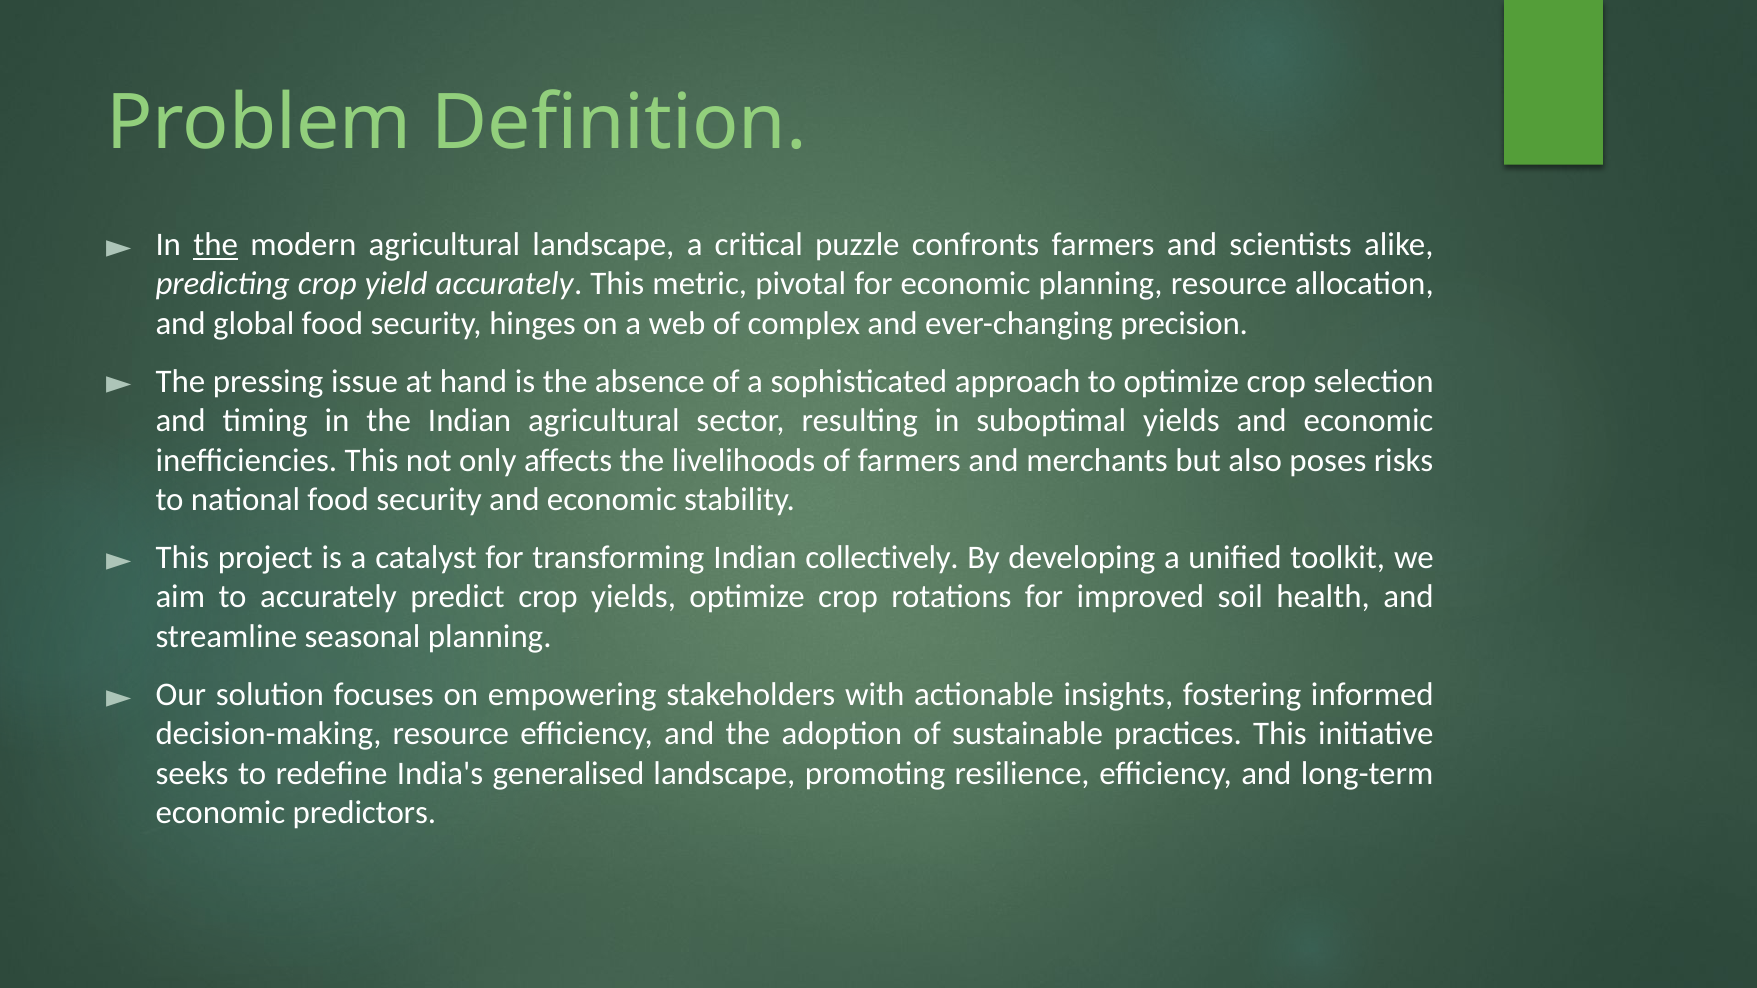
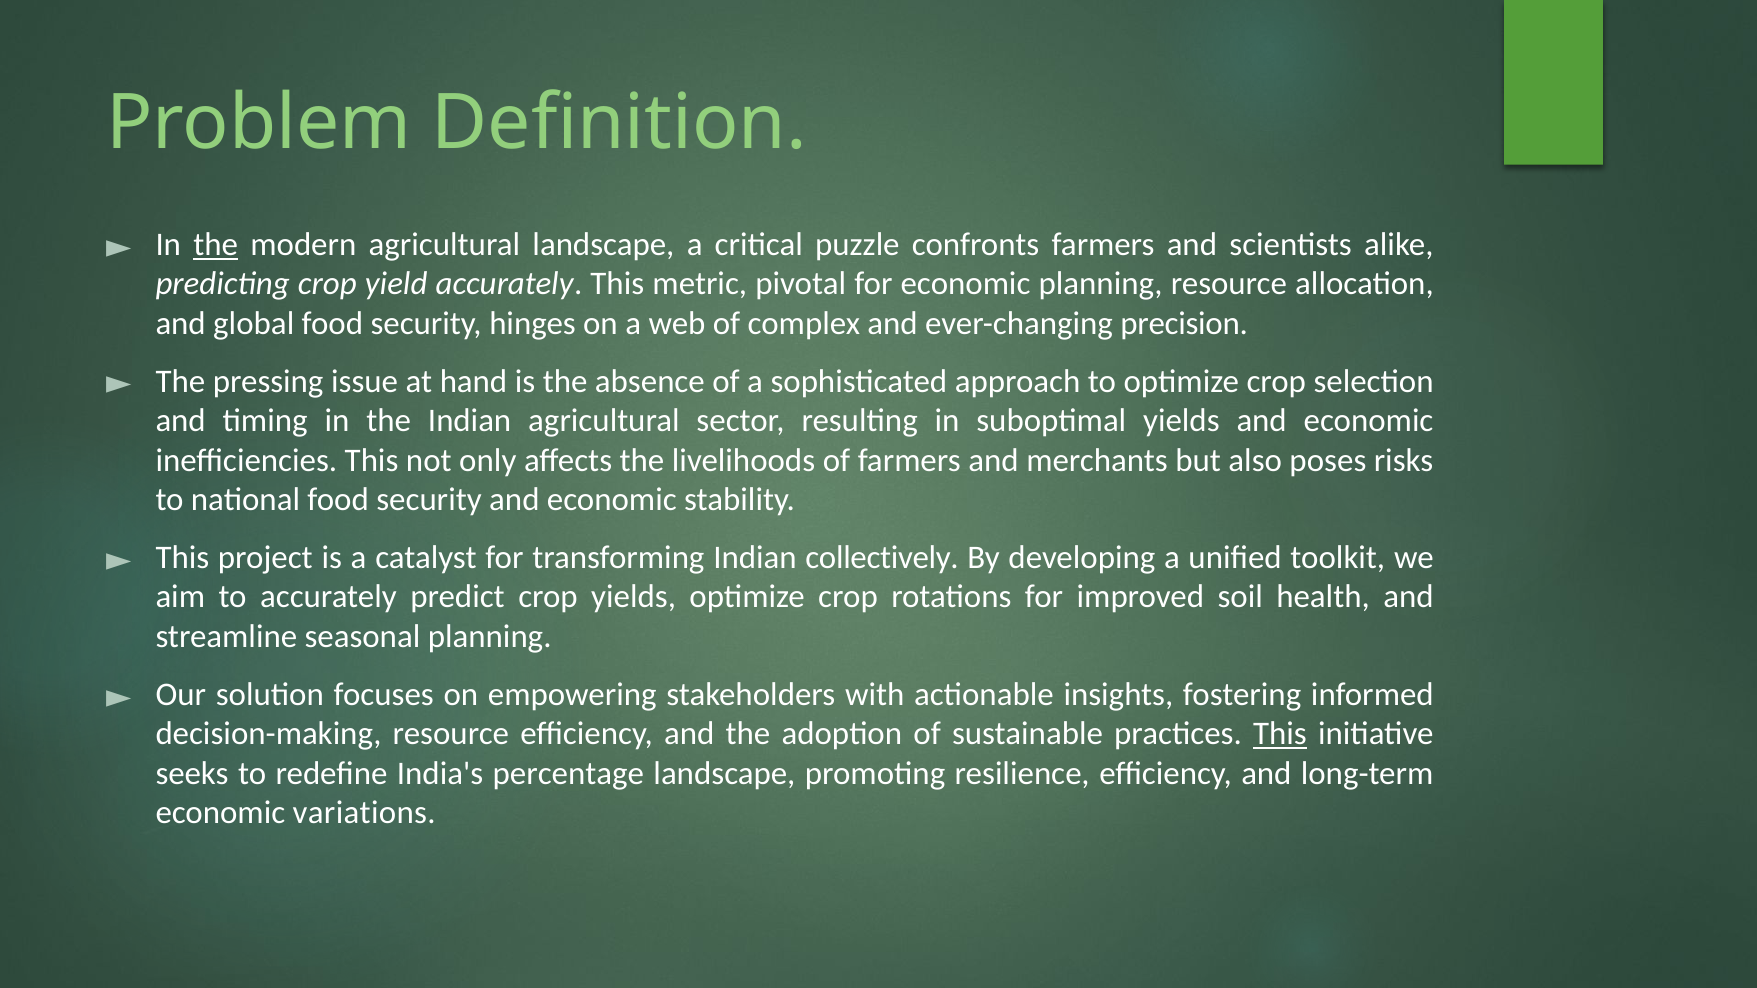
This underline: none -> present (1280, 734)
generalised: generalised -> percentage (568, 774)
predictors: predictors -> variations (364, 813)
